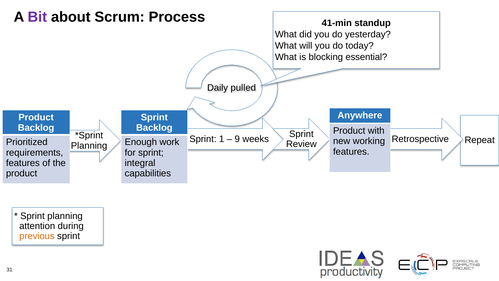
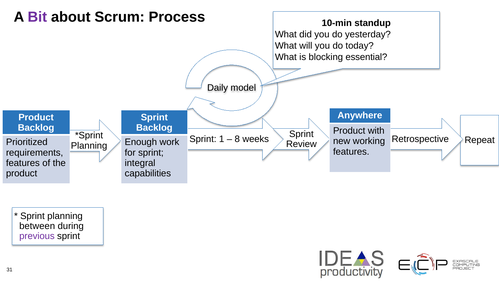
41-min: 41-min -> 10-min (337, 23)
pulled: pulled -> model (243, 88)
9: 9 -> 8 (237, 139)
attention: attention -> between (37, 226)
previous colour: orange -> purple (37, 236)
